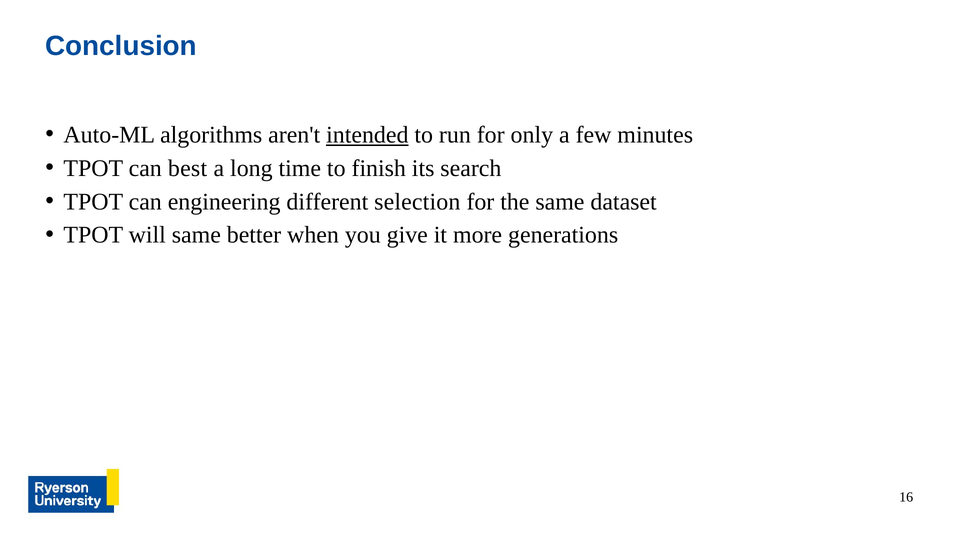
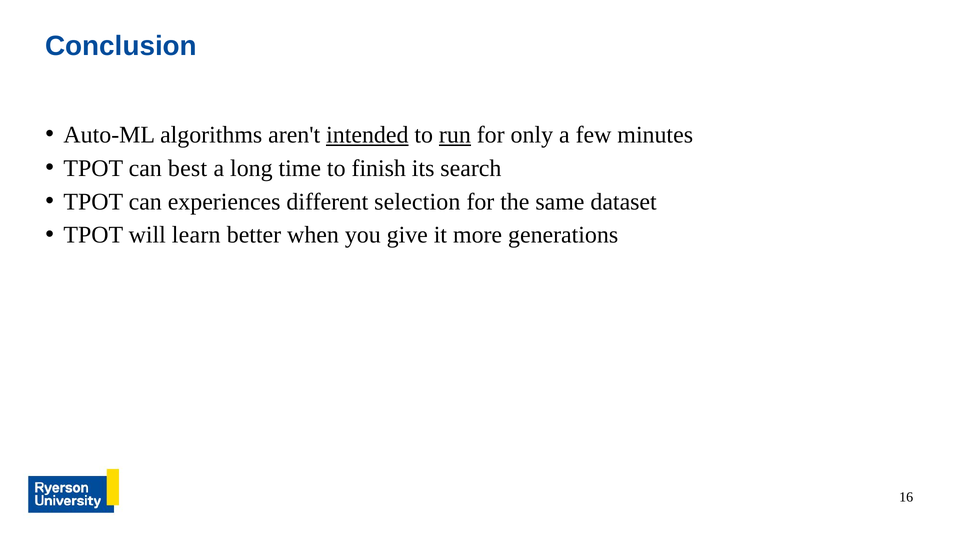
run underline: none -> present (455, 135)
engineering: engineering -> experiences (224, 202)
will same: same -> learn (196, 235)
